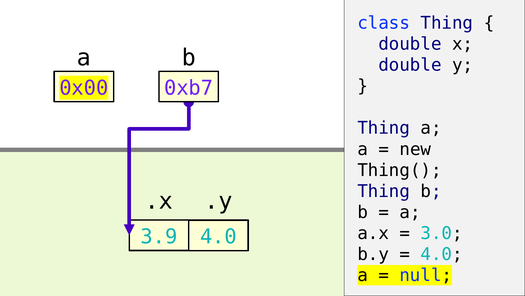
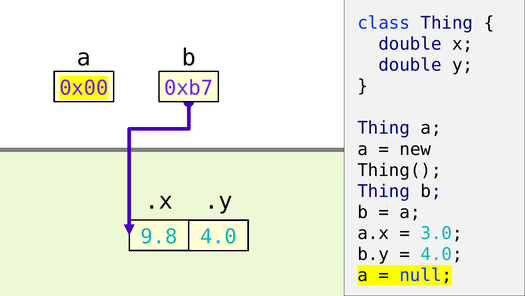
3.9: 3.9 -> 9.8 (159, 236)
